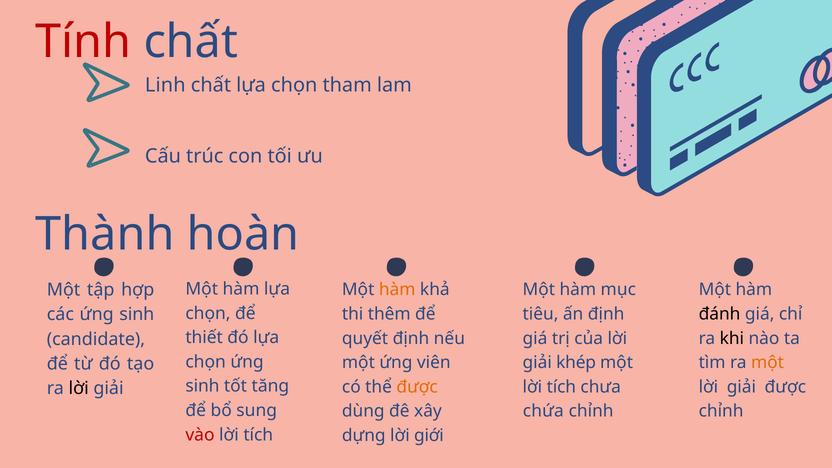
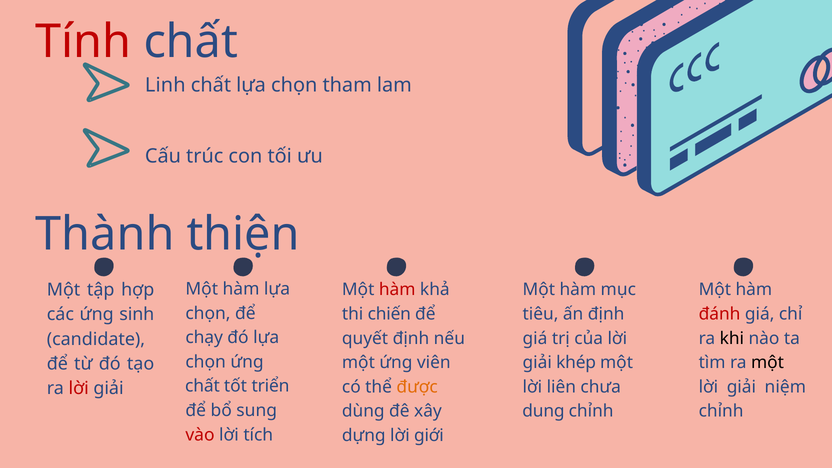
hoàn: hoàn -> thiện (243, 234)
hàm colour: orange -> red (397, 290)
thêm: thêm -> chiến (389, 314)
đánh colour: black -> red (720, 314)
thiết: thiết -> chạy (204, 338)
một colour: orange -> black (768, 363)
sinh: sinh -> chất (202, 386)
tăng: tăng -> triển (270, 386)
tích: tích -> liên (561, 387)
giải được: được -> niệm (785, 387)
lời colour: black -> red (79, 389)
chứa: chứa -> dụng (543, 411)
